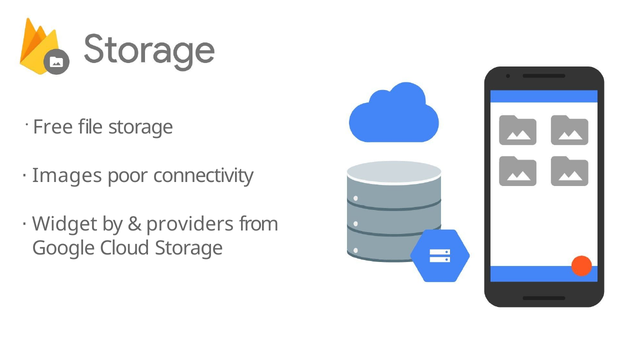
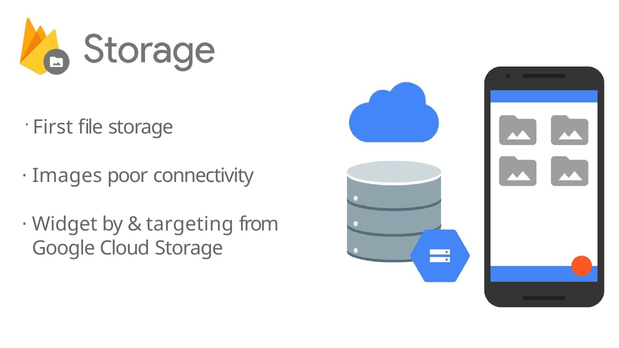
Free: Free -> First (53, 127)
providers: providers -> targeting (190, 225)
